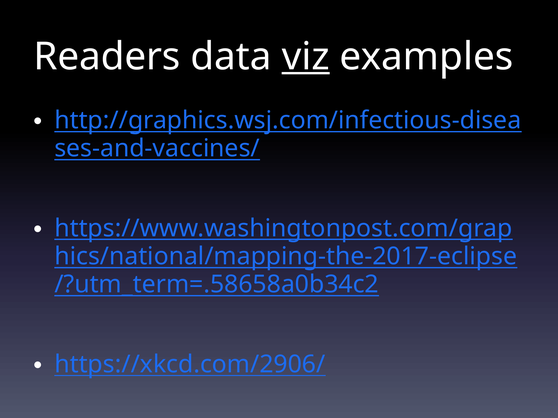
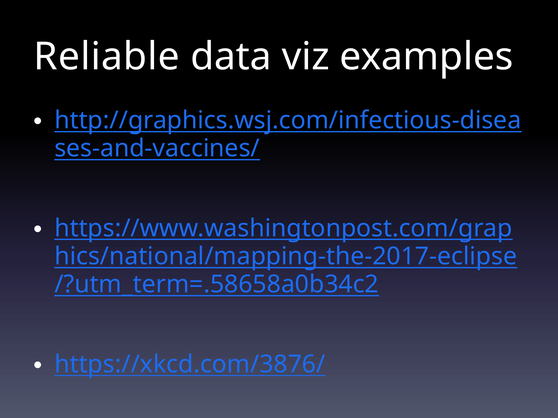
Readers: Readers -> Reliable (107, 57)
viz underline: present -> none (306, 57)
https://xkcd.com/2906/: https://xkcd.com/2906/ -> https://xkcd.com/3876/ (190, 365)
